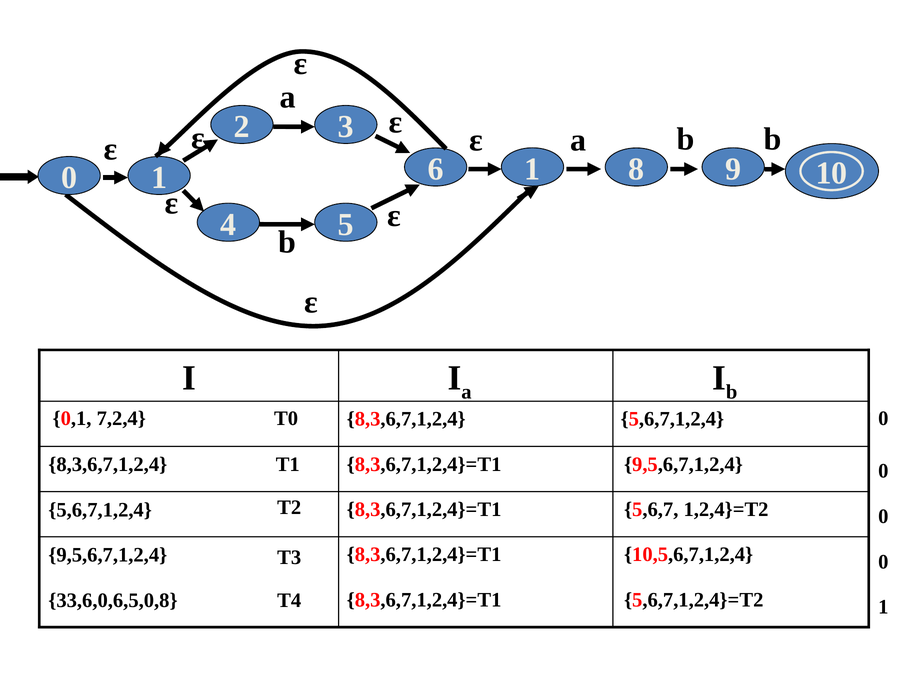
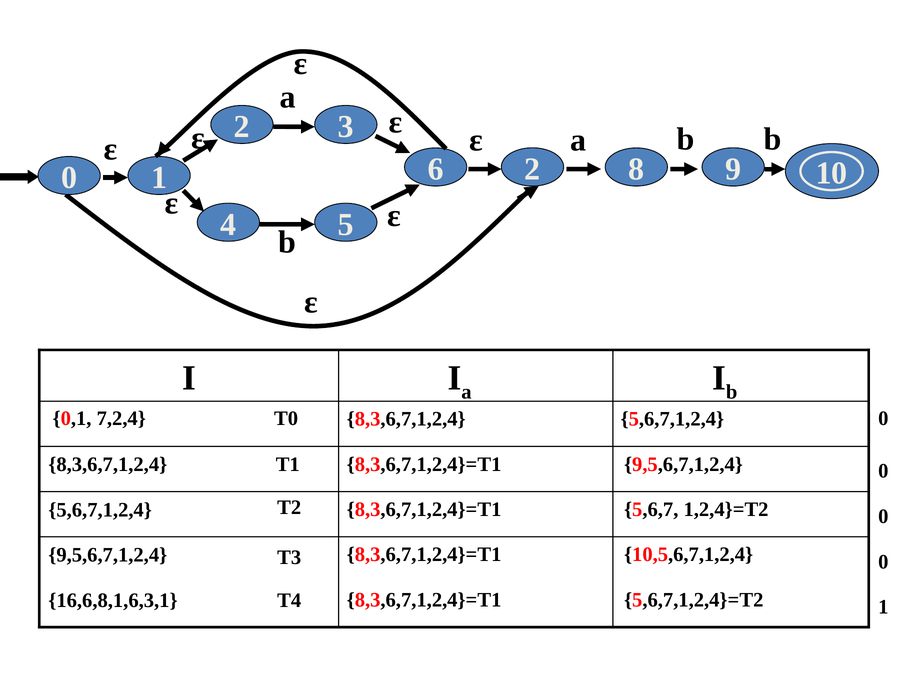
1: 1 -> 2 (532, 169)
33,6,0,6,5,0,8: 33,6,0,6,5,0,8 -> 16,6,8,1,6,3,1 (113, 601)
